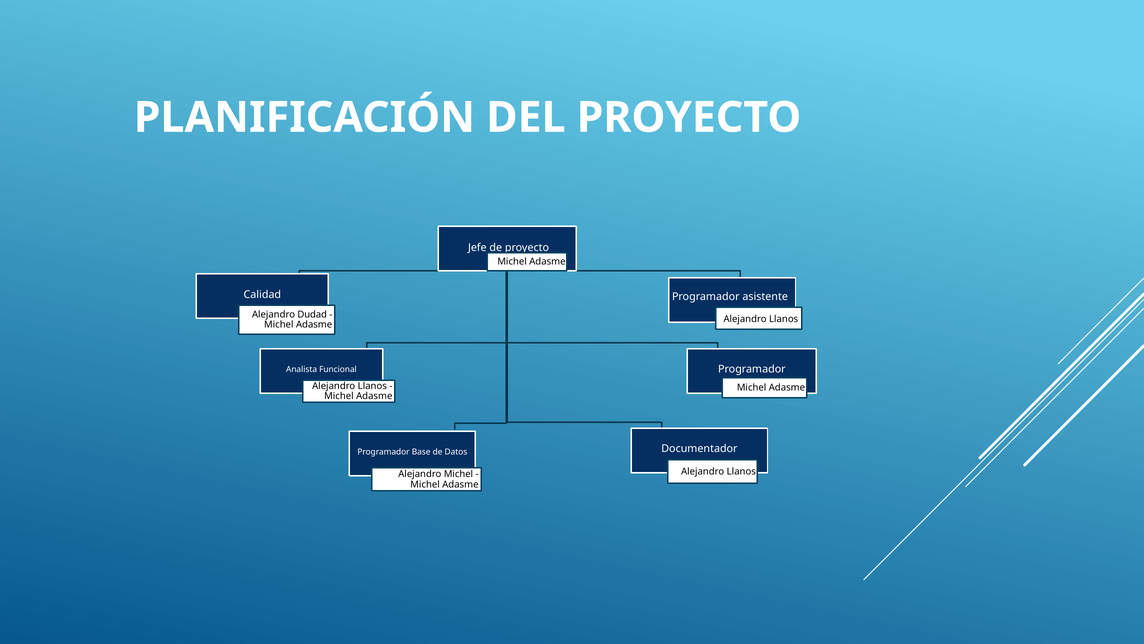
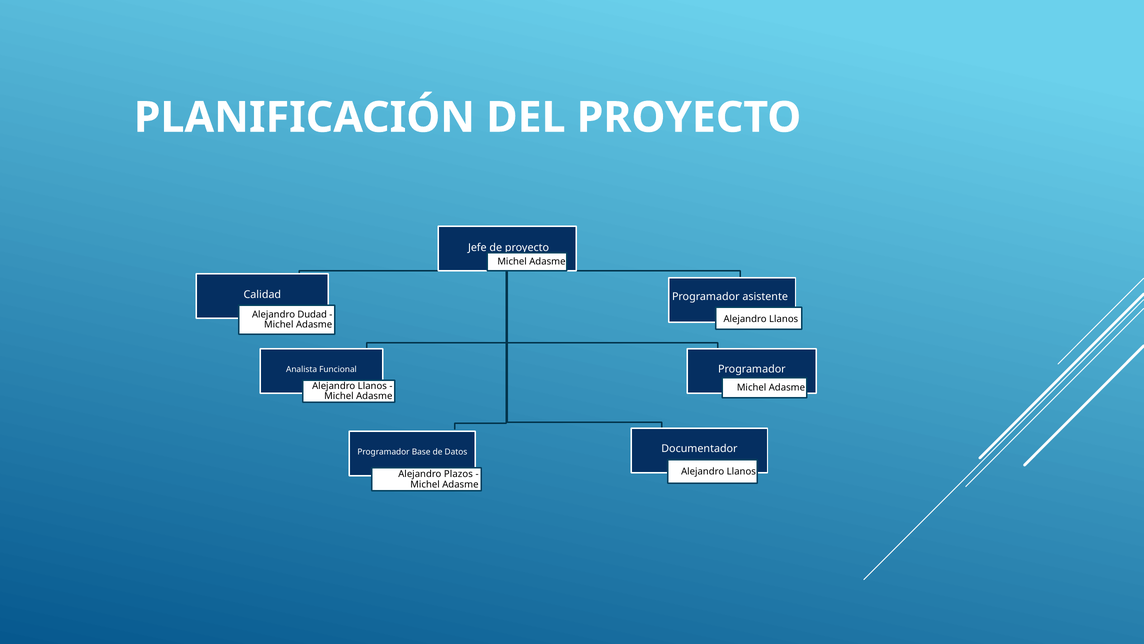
Alejandro Michel: Michel -> Plazos (458, 474)
